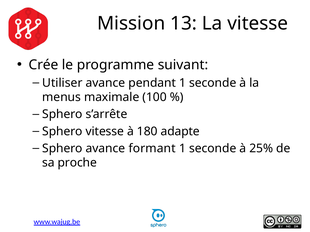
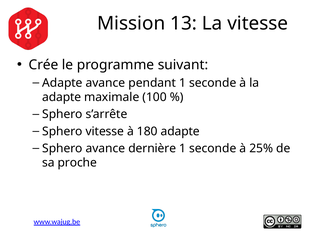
Utiliser: Utiliser -> Adapte (62, 83)
menus: menus -> adapte (62, 97)
formant: formant -> dernière (152, 149)
